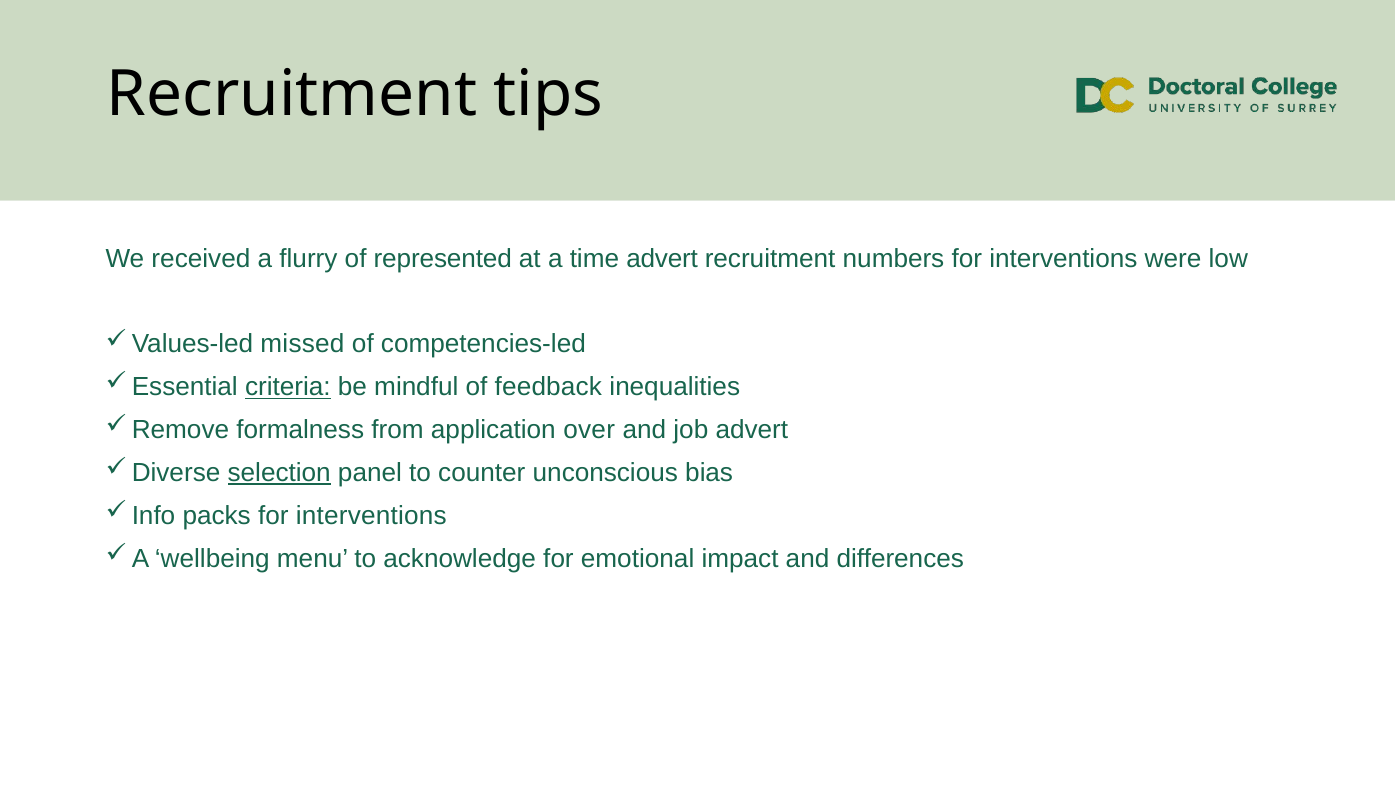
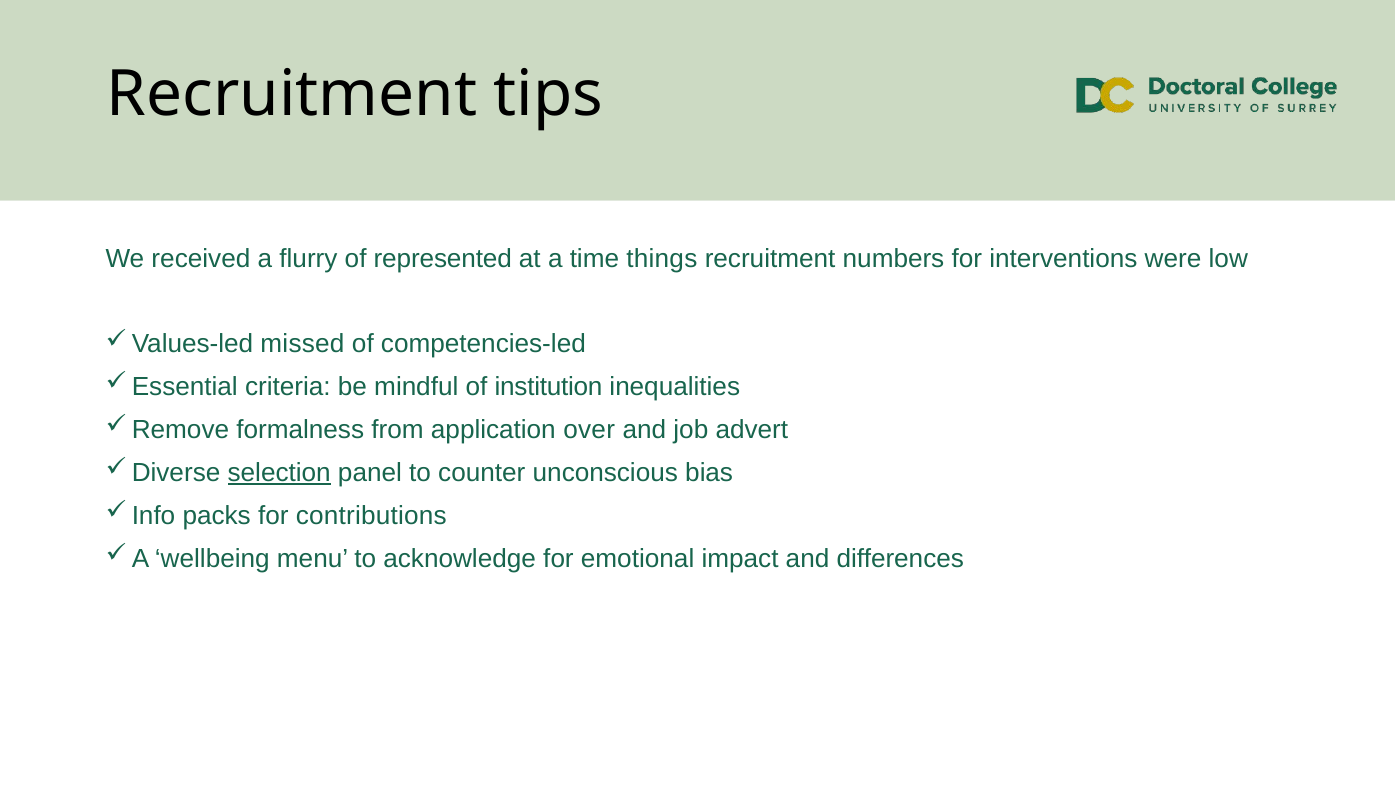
time advert: advert -> things (662, 259)
criteria underline: present -> none (288, 387)
feedback: feedback -> institution (549, 387)
packs for interventions: interventions -> contributions (371, 515)
